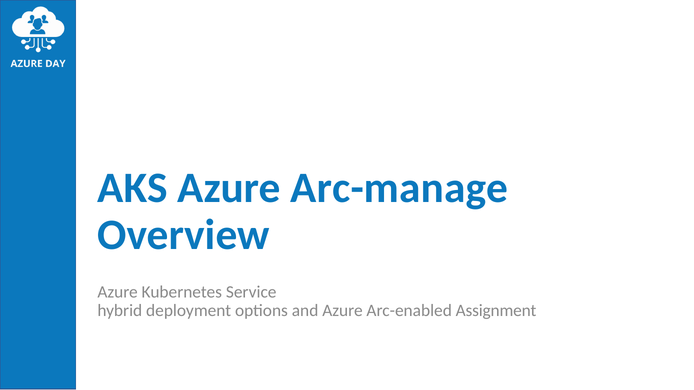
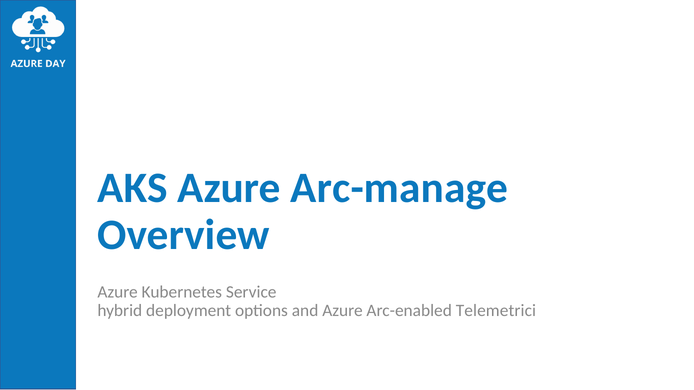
Assignment: Assignment -> Telemetrici (496, 311)
